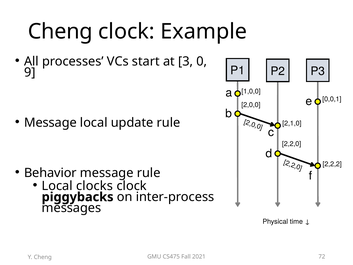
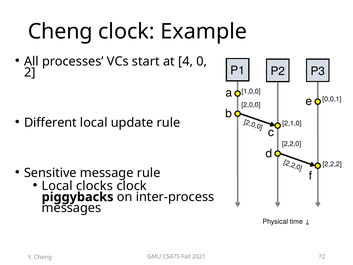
3: 3 -> 4 (186, 61)
9: 9 -> 2 (30, 72)
Message: Message -> Different (50, 123)
Behavior: Behavior -> Sensitive (50, 173)
